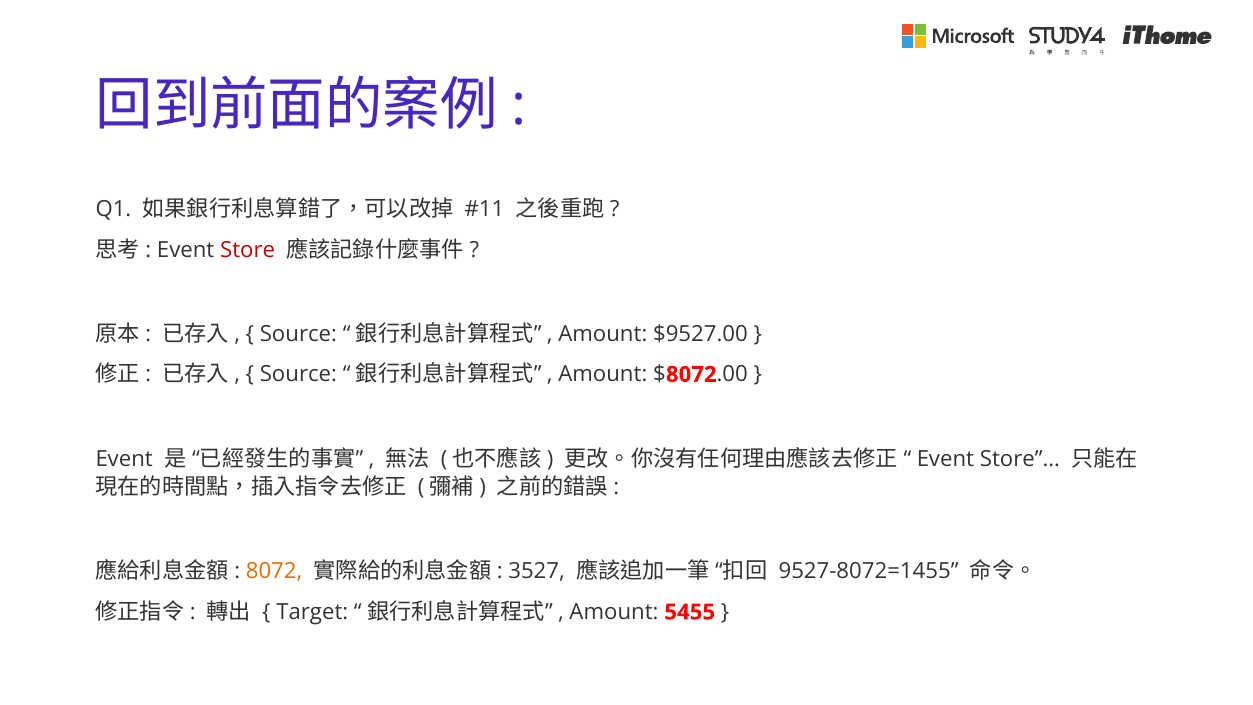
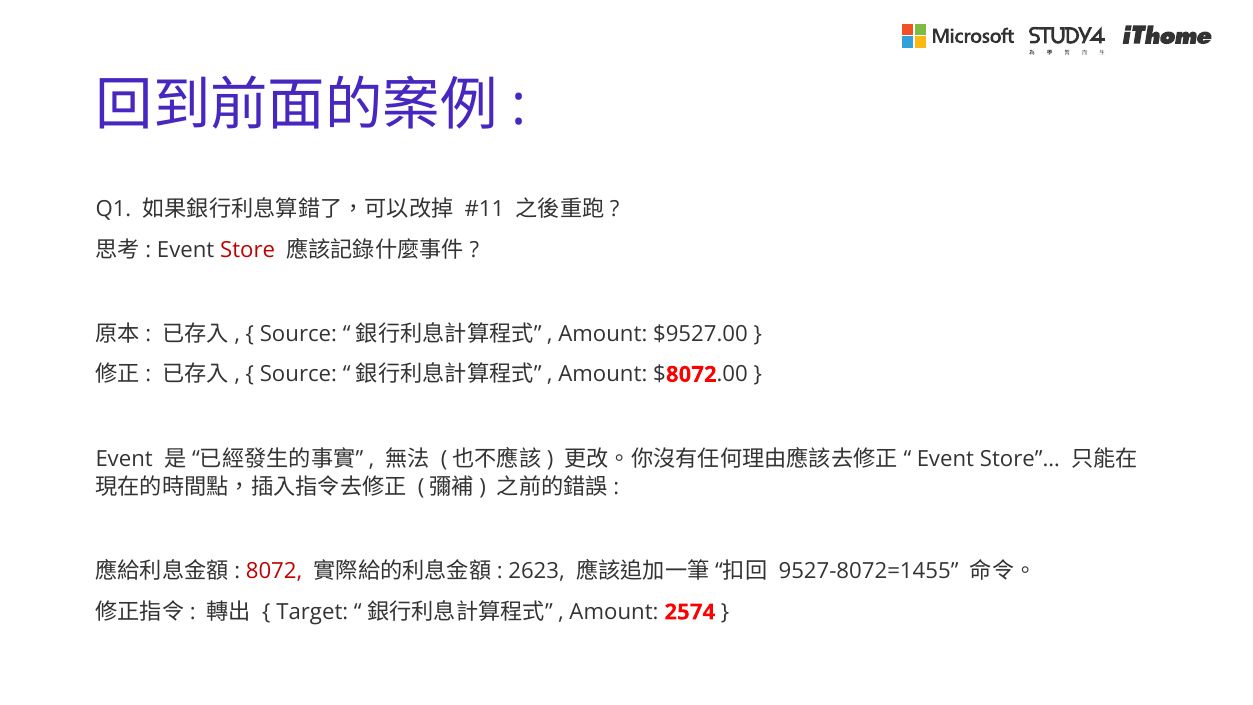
8072 colour: orange -> red (274, 572)
3527: 3527 -> 2623 (537, 572)
5455: 5455 -> 2574 (690, 612)
